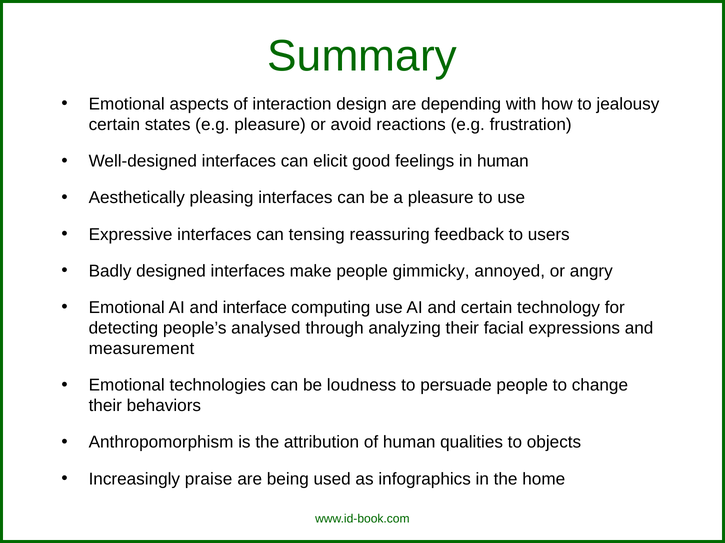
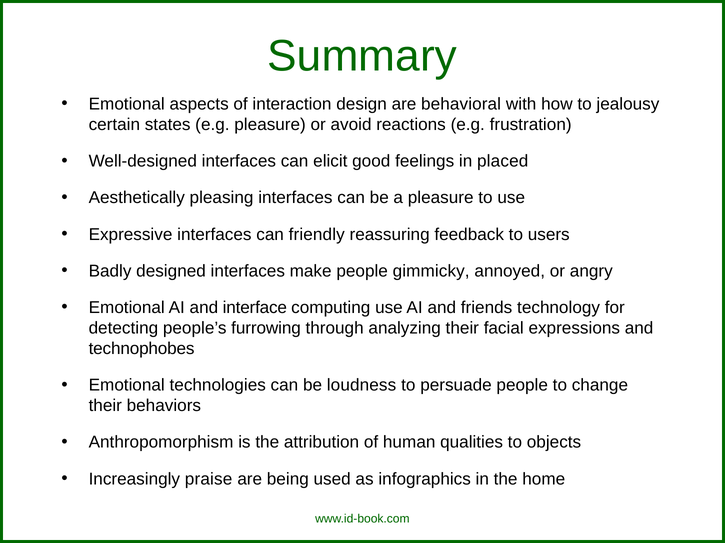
depending: depending -> behavioral (461, 104)
in human: human -> placed (503, 161)
tensing: tensing -> friendly (317, 235)
and certain: certain -> friends (487, 308)
analysed: analysed -> furrowing (266, 329)
measurement: measurement -> technophobes (142, 349)
